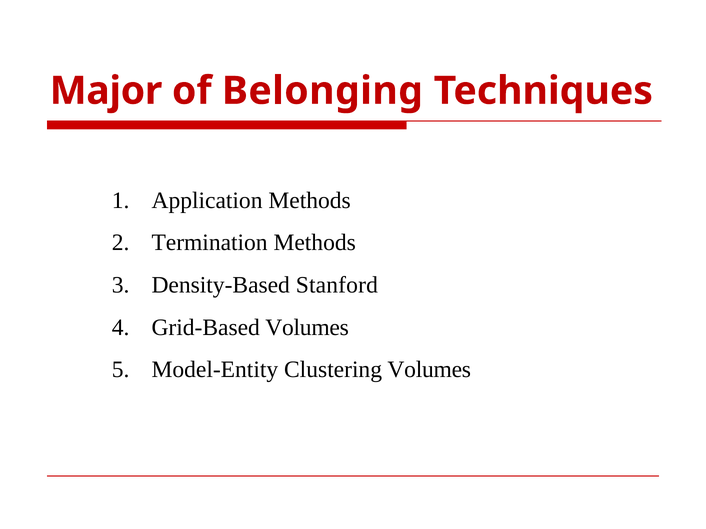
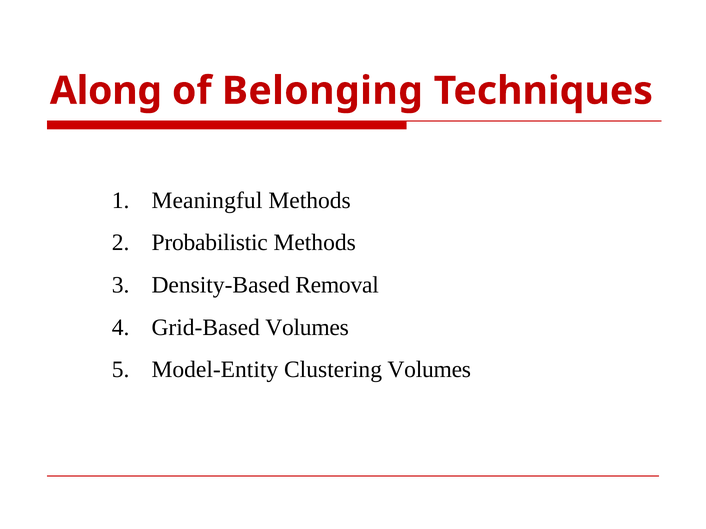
Major: Major -> Along (106, 91)
Application: Application -> Meaningful (207, 201)
Termination: Termination -> Probabilistic (210, 243)
Stanford: Stanford -> Removal (337, 285)
